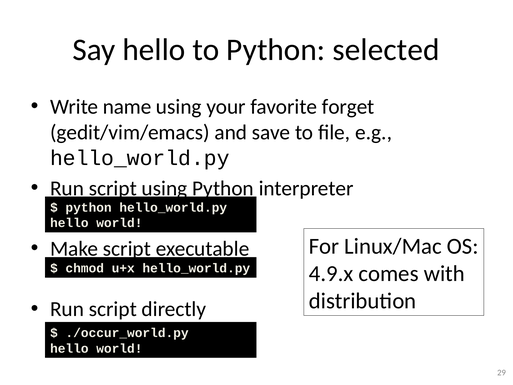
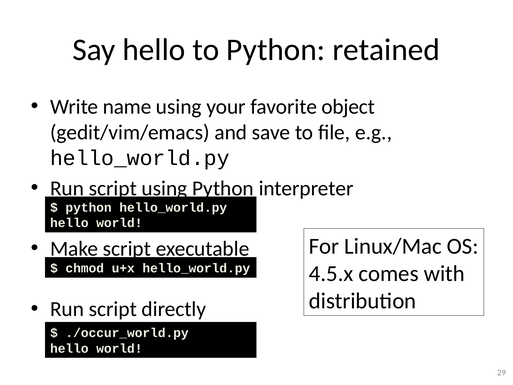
selected: selected -> retained (386, 50)
forget: forget -> object (348, 107)
4.9.x: 4.9.x -> 4.5.x (331, 273)
